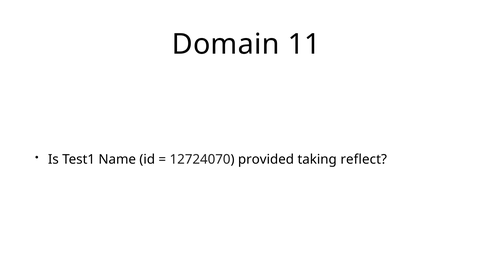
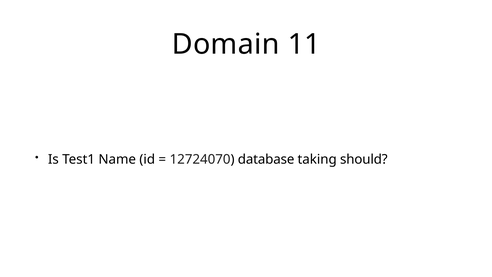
provided: provided -> database (266, 159)
reflect: reflect -> should (364, 159)
